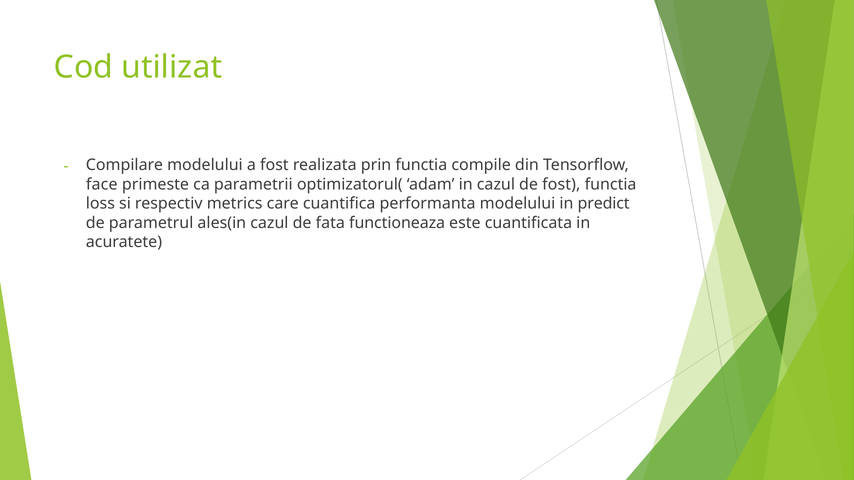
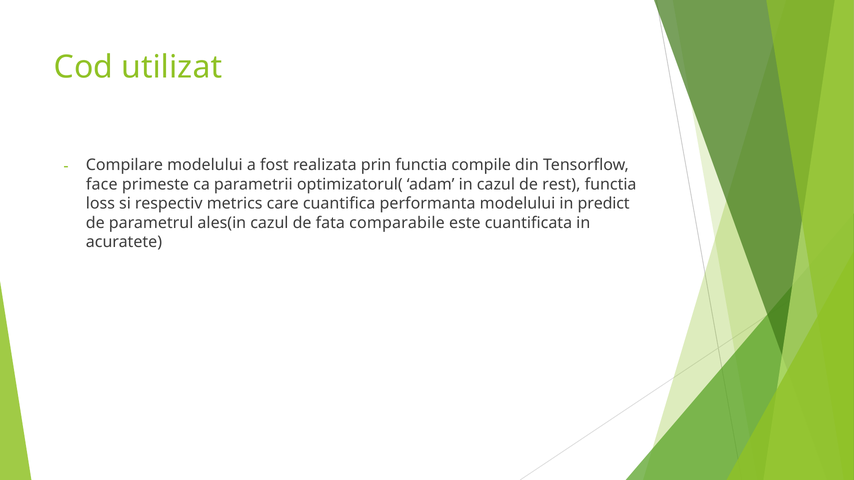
de fost: fost -> rest (561, 184)
functioneaza: functioneaza -> comparabile (397, 223)
